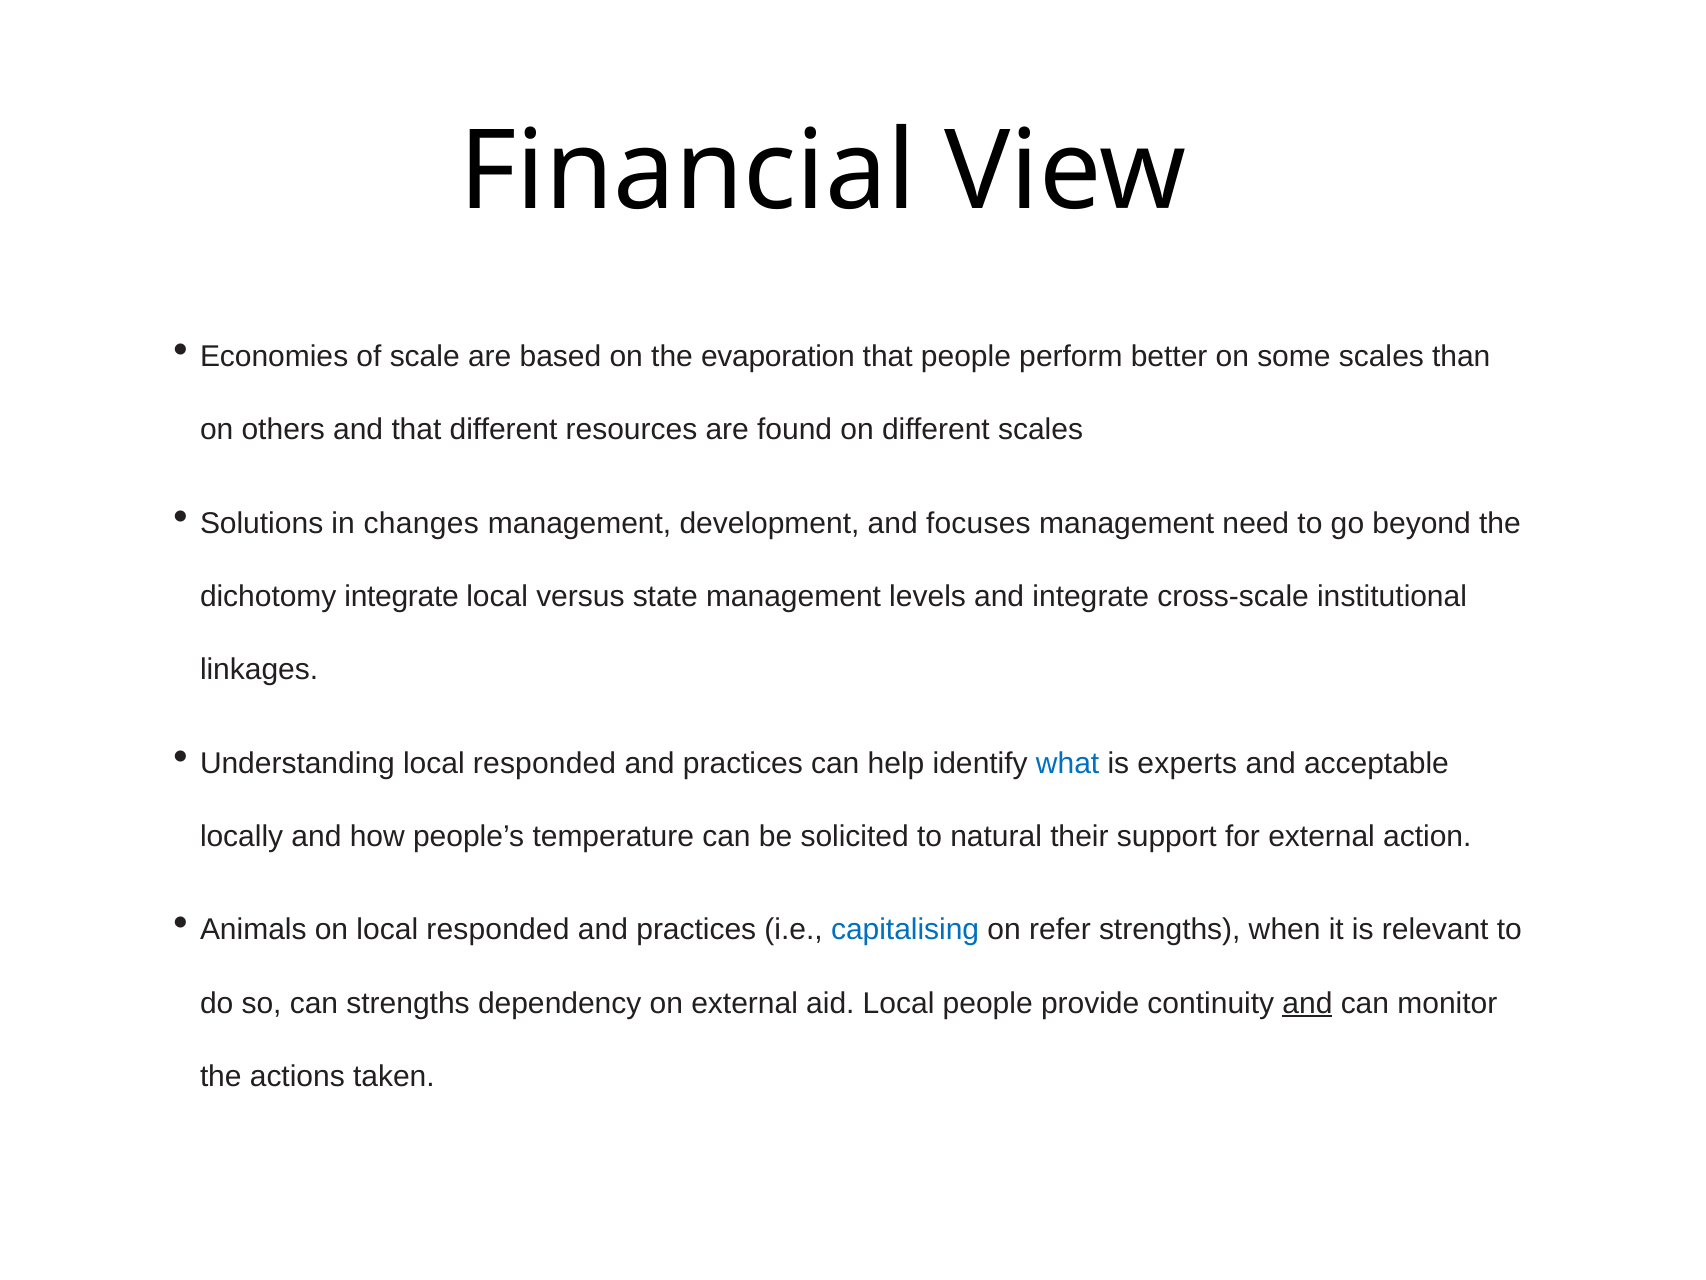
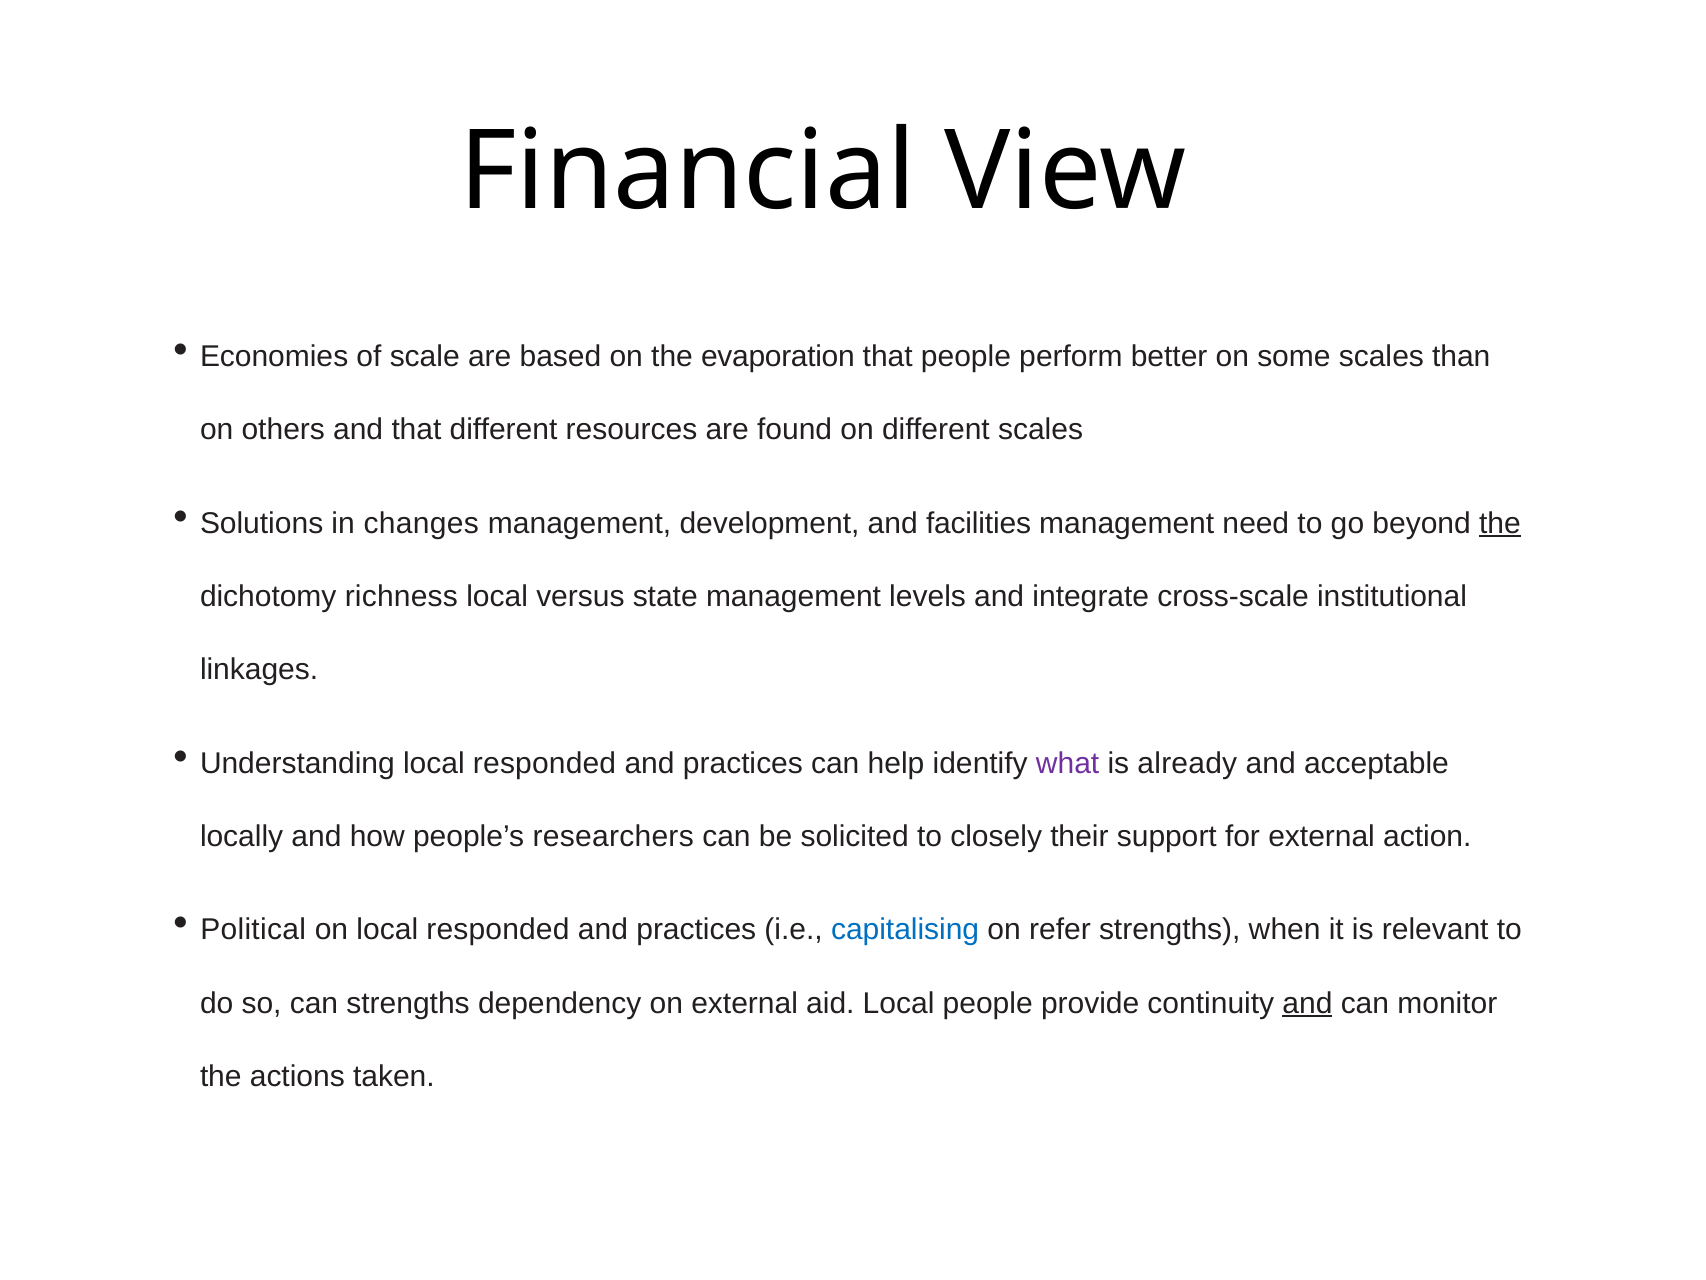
focuses: focuses -> facilities (979, 523)
the underline: none -> present (1500, 523)
dichotomy integrate: integrate -> richness (401, 596)
what colour: blue -> purple (1068, 763)
experts: experts -> already (1187, 763)
temperature: temperature -> researchers (613, 836)
natural: natural -> closely (996, 836)
Animals: Animals -> Political (253, 930)
